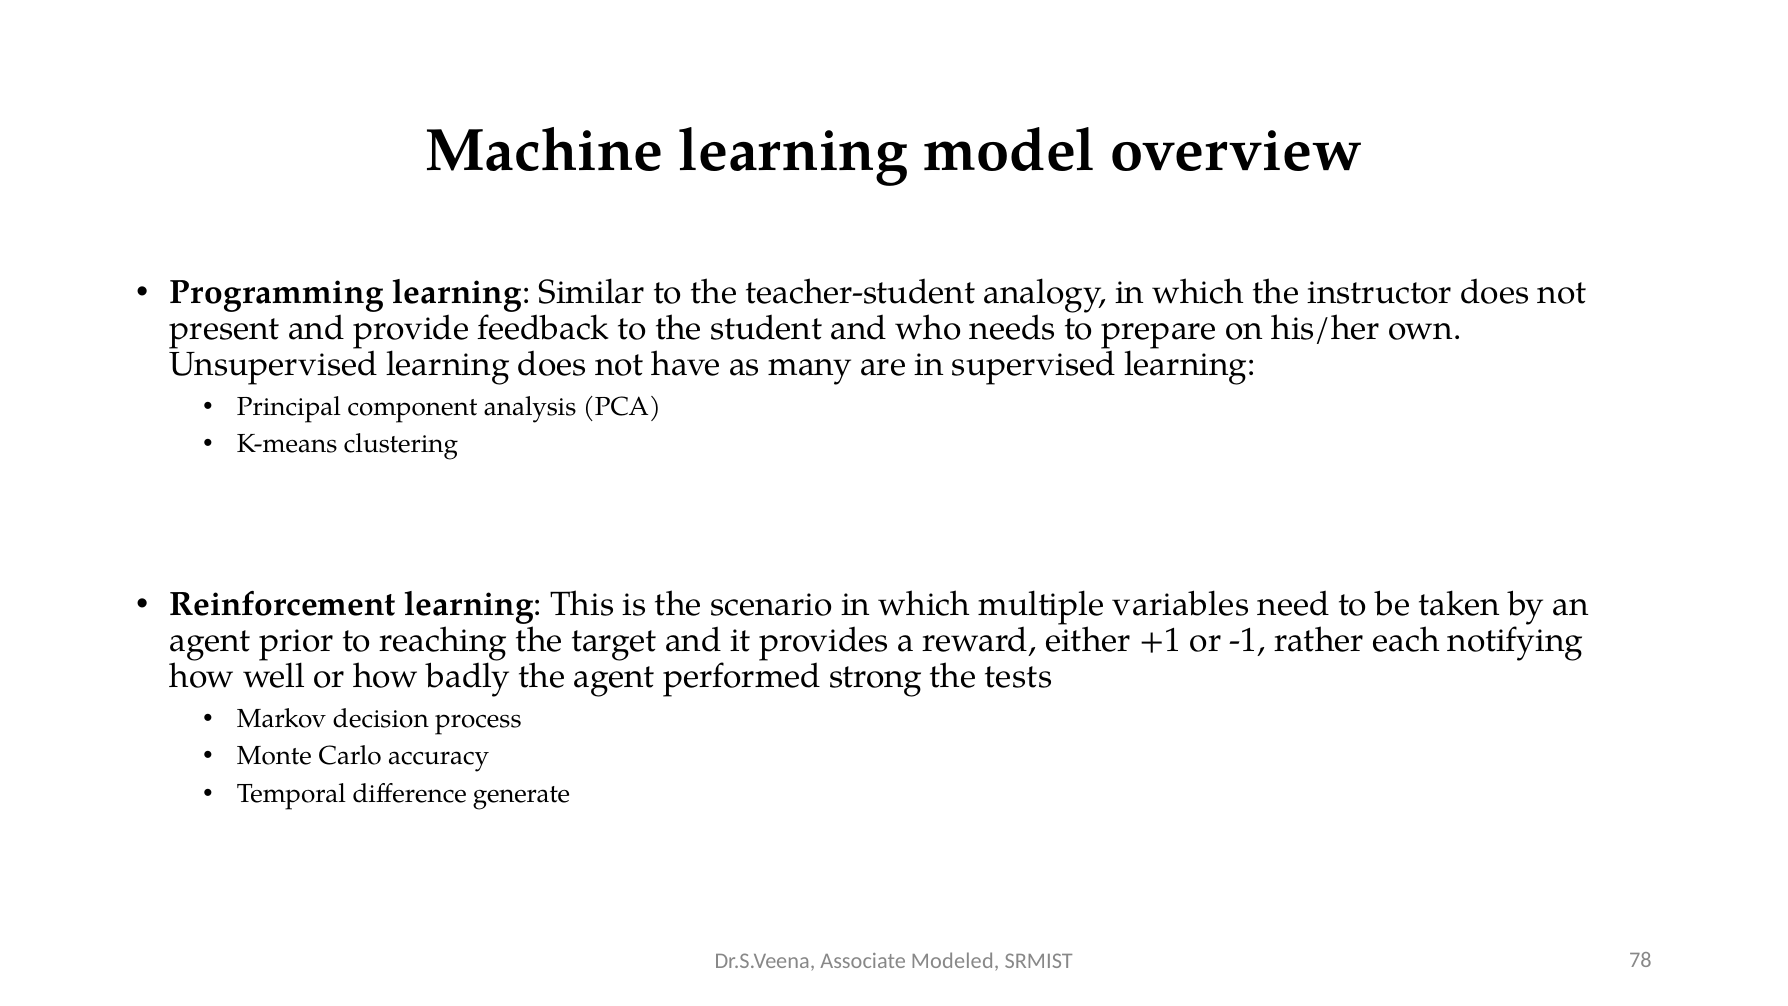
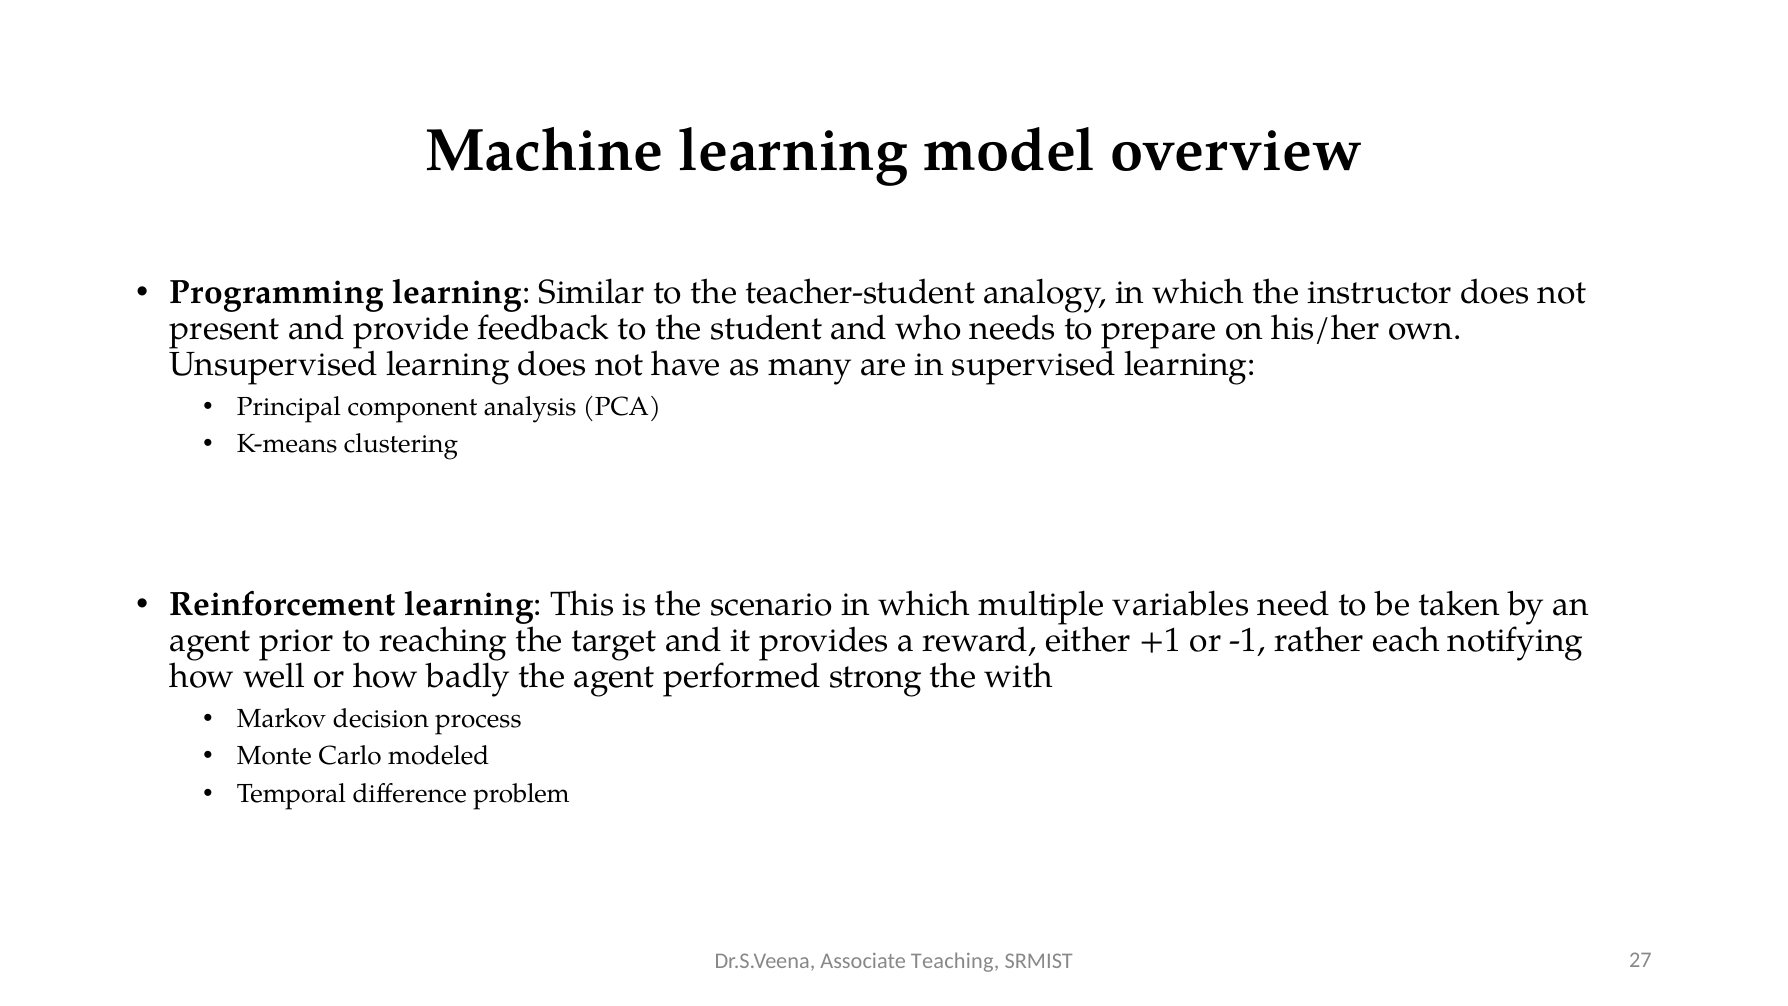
tests: tests -> with (1019, 677)
accuracy: accuracy -> modeled (439, 756)
generate: generate -> problem (522, 793)
Modeled: Modeled -> Teaching (955, 960)
78: 78 -> 27 (1640, 960)
